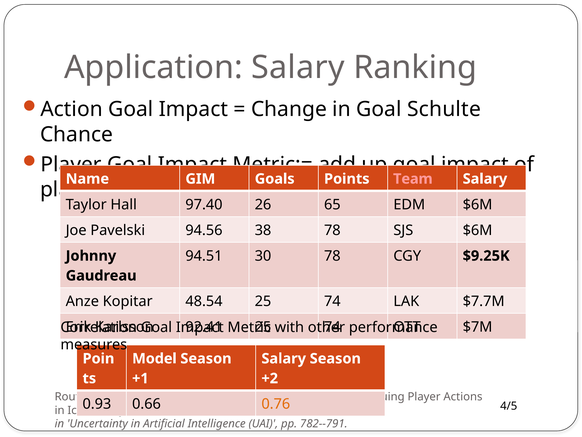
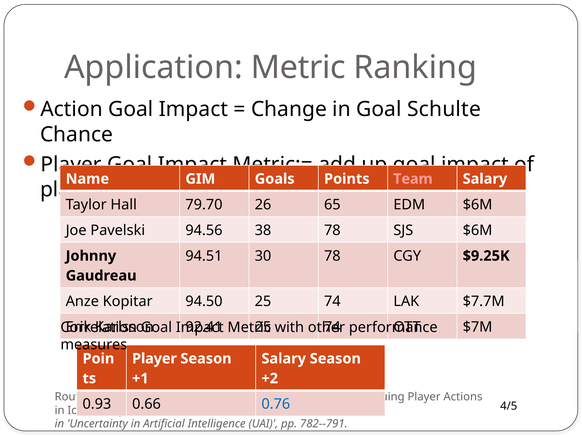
Application Salary: Salary -> Metric (298, 67)
97.40: 97.40 -> 79.70 (204, 204)
48.54: 48.54 -> 94.50 (204, 301)
Model: Model -> Player (154, 358)
0.76 colour: orange -> blue (276, 404)
